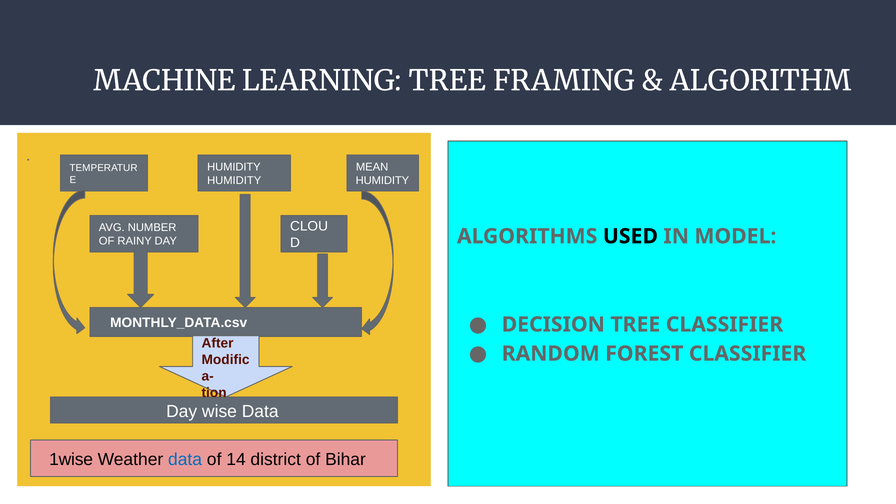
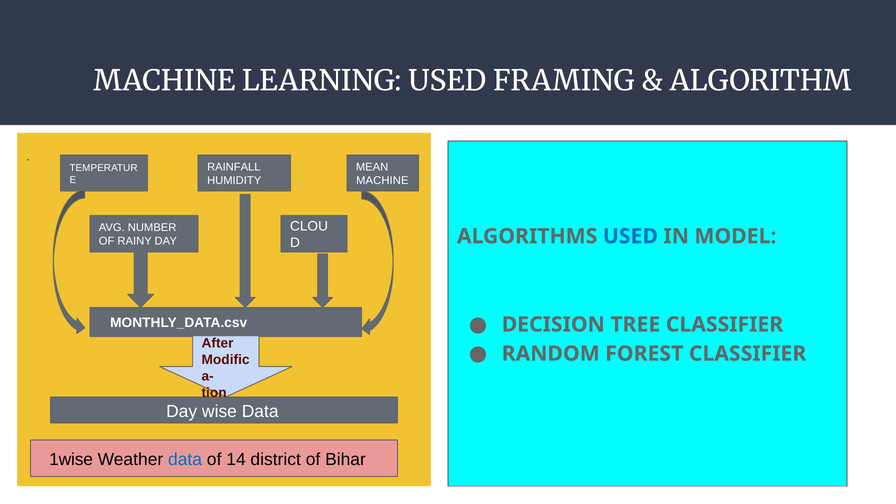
LEARNING TREE: TREE -> USED (447, 81)
HUMIDITY: HUMIDITY -> RAINFALL (234, 167)
HUMIDITY: HUMIDITY -> MACHINE (382, 180)
USED colour: black -> blue (630, 236)
